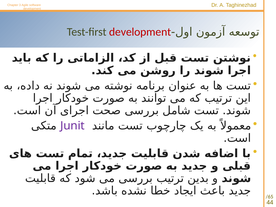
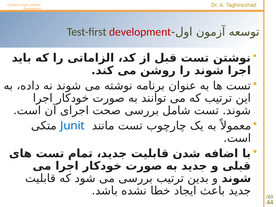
Junit colour: purple -> blue (73, 126)
